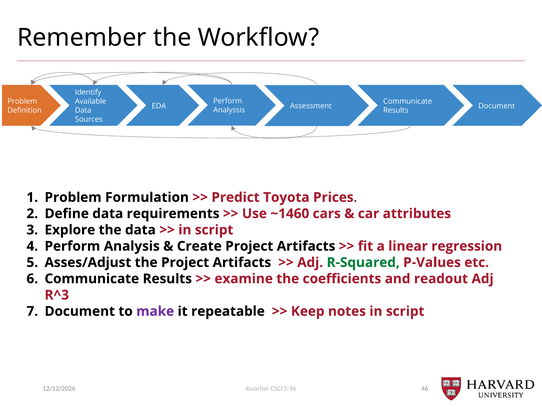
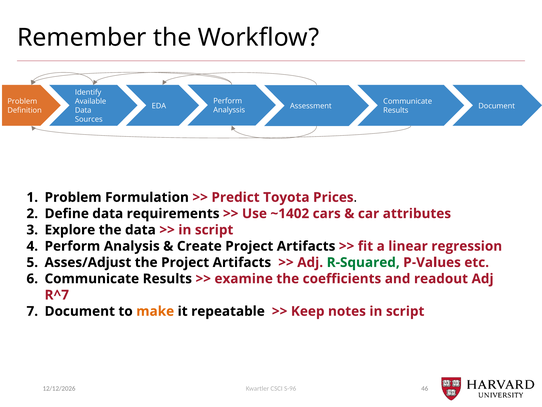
~1460: ~1460 -> ~1402 (290, 213)
R^3: R^3 -> R^7 (57, 295)
make colour: purple -> orange (155, 311)
